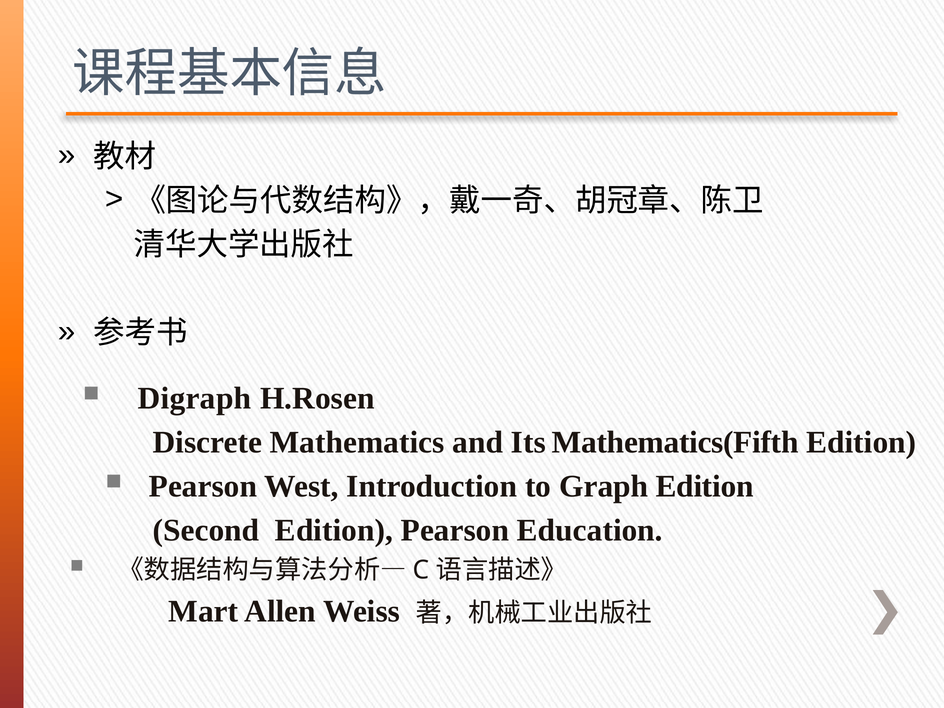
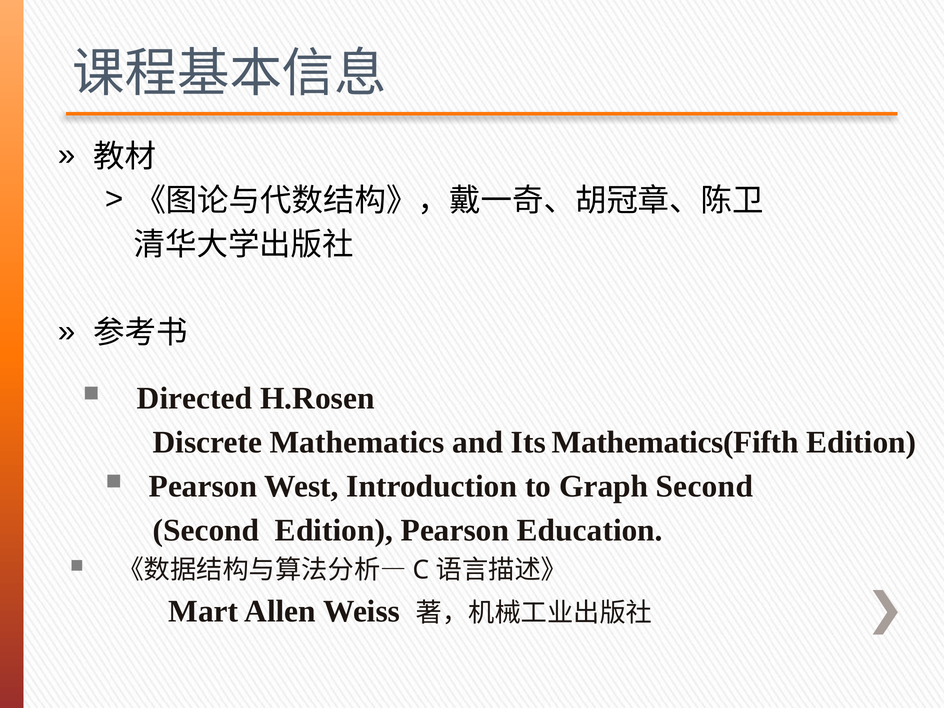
Digraph: Digraph -> Directed (195, 398)
Graph Edition: Edition -> Second (704, 486)
